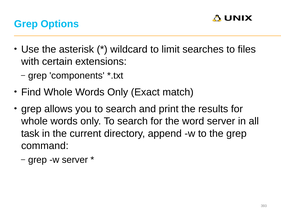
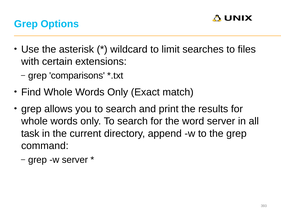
components: components -> comparisons (77, 76)
